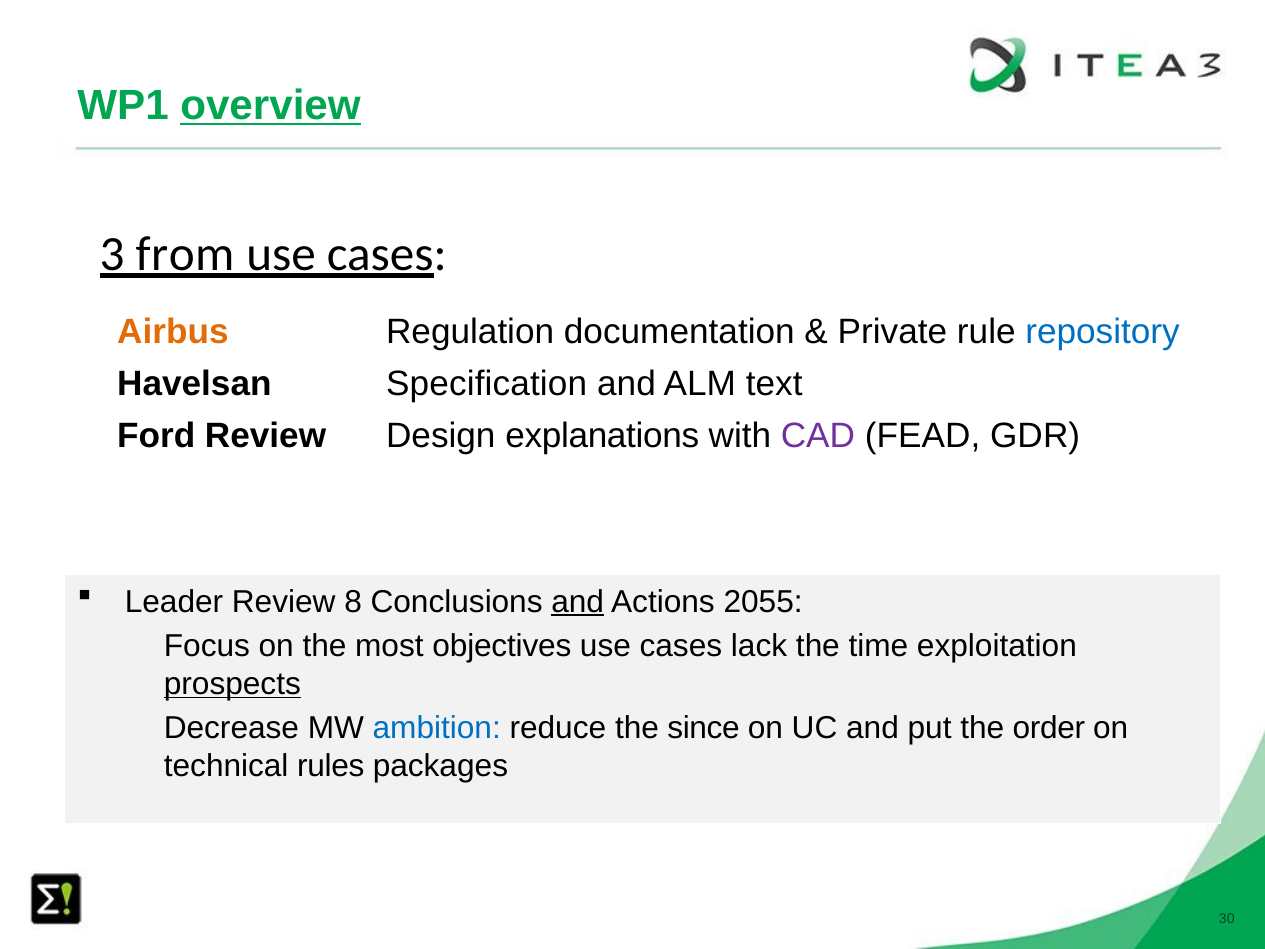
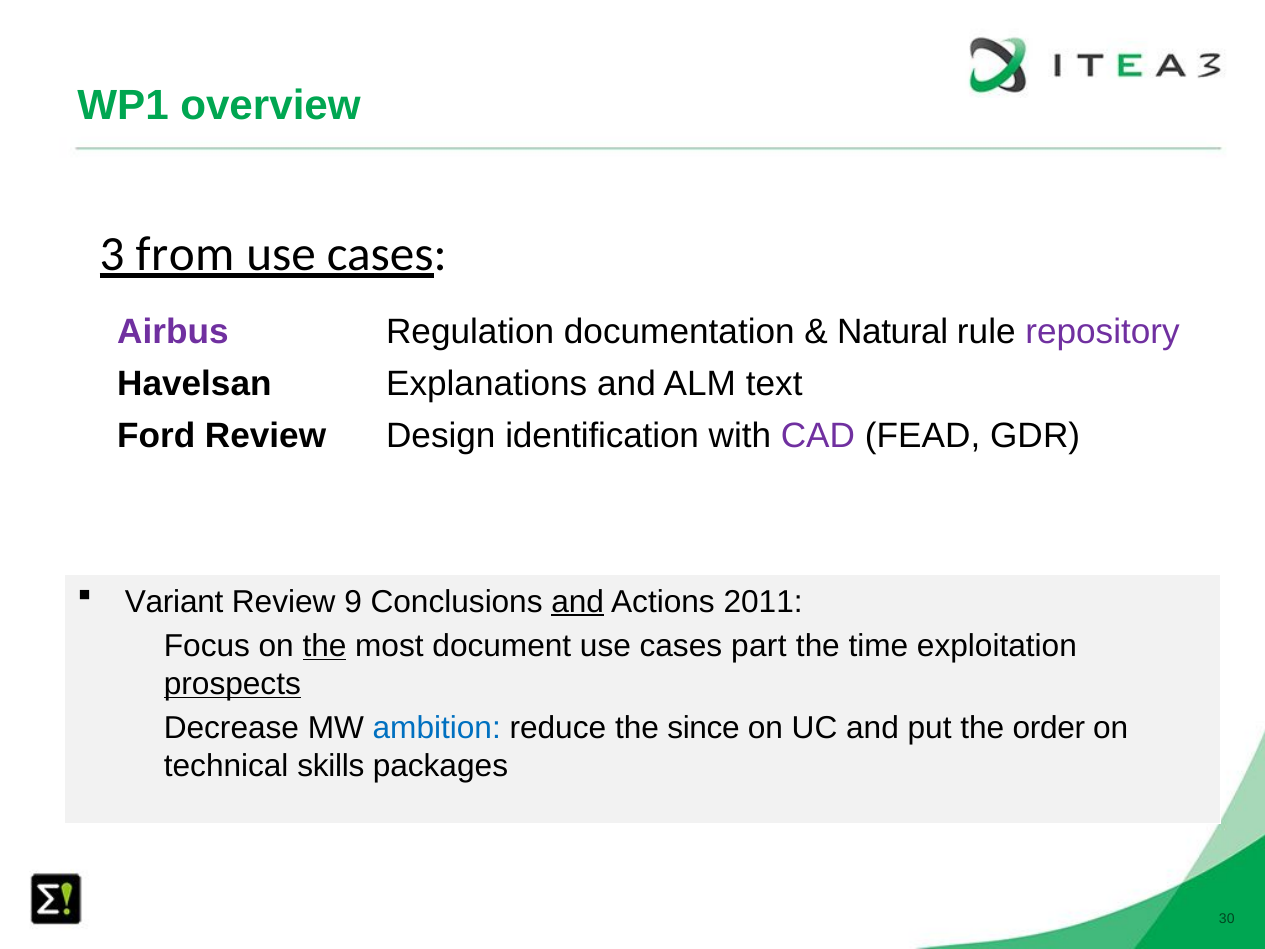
overview underline: present -> none (271, 106)
Airbus colour: orange -> purple (173, 332)
Private: Private -> Natural (893, 332)
repository colour: blue -> purple (1103, 332)
Specification: Specification -> Explanations (487, 383)
explanations: explanations -> identification (602, 435)
Leader: Leader -> Variant (174, 601)
8: 8 -> 9 (353, 601)
2055: 2055 -> 2011 (763, 601)
the underline: none -> present (324, 646)
objectives: objectives -> document (502, 646)
lack: lack -> part (759, 646)
rules: rules -> skills (331, 766)
